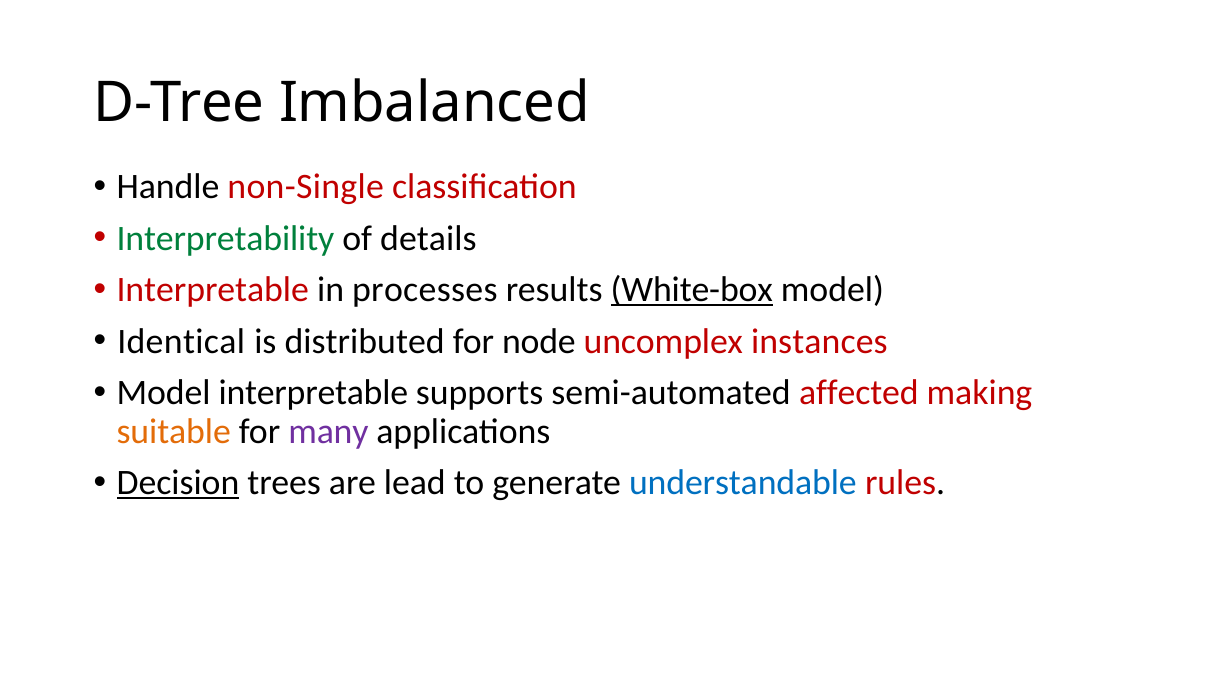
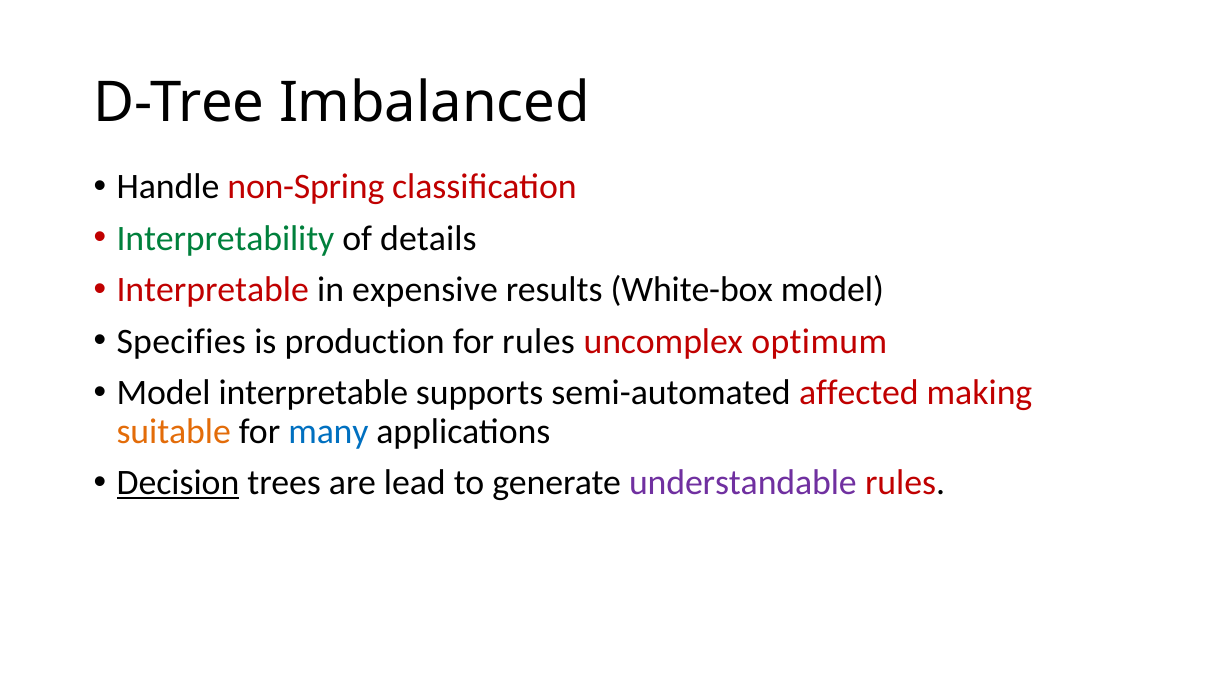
non-Single: non-Single -> non-Spring (306, 187)
processes: processes -> expensive (425, 290)
White-box underline: present -> none (692, 290)
Identical: Identical -> Specifies (181, 341)
distributed: distributed -> production (365, 341)
for node: node -> rules (539, 341)
instances: instances -> optimum (819, 341)
many colour: purple -> blue (328, 431)
understandable colour: blue -> purple (743, 483)
